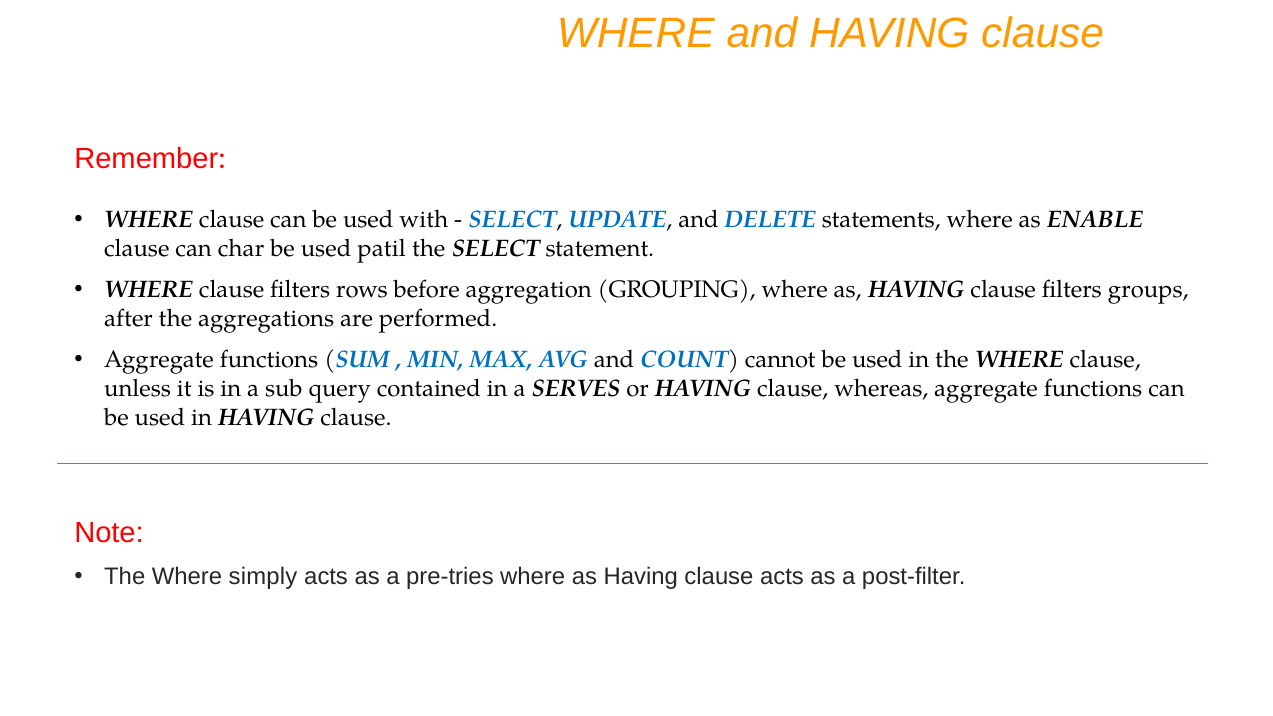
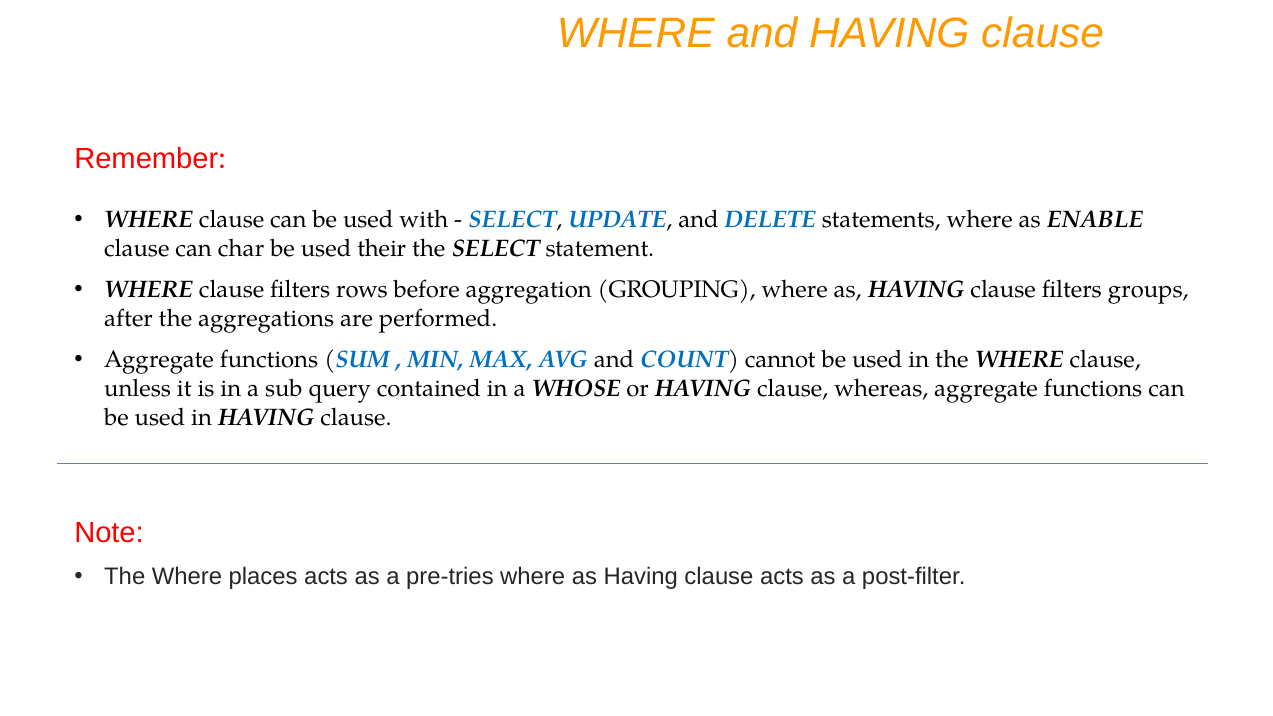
patil: patil -> their (382, 249)
SERVES: SERVES -> WHOSE (576, 389)
simply: simply -> places (263, 577)
